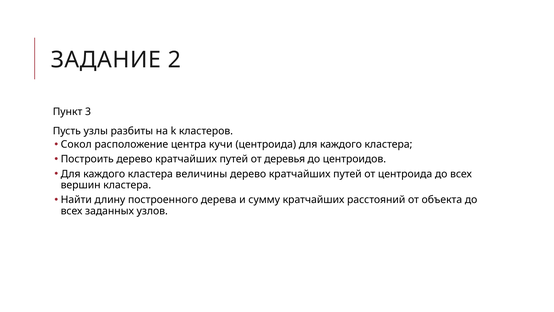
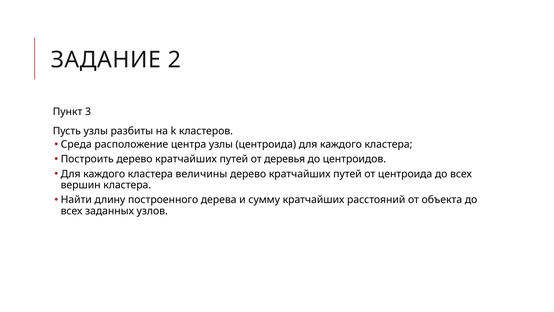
Сокол: Сокол -> Среда (76, 144)
центра кучи: кучи -> узлы (221, 144)
